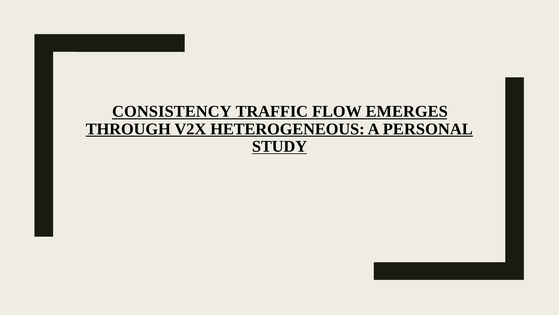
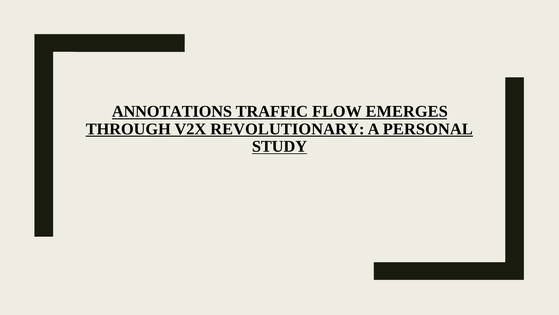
CONSISTENCY: CONSISTENCY -> ANNOTATIONS (172, 111)
HETEROGENEOUS: HETEROGENEOUS -> REVOLUTIONARY (287, 129)
